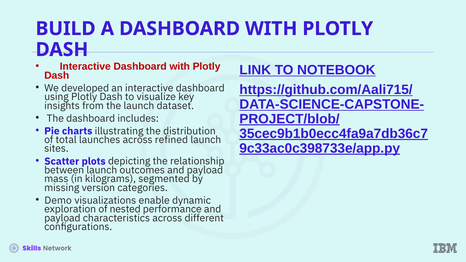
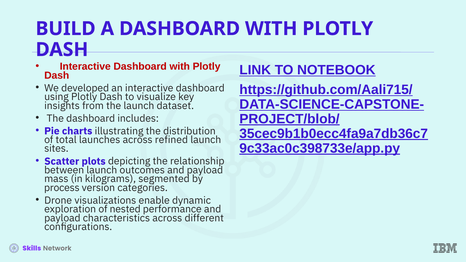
missing: missing -> process (62, 188)
Demo: Demo -> Drone (58, 200)
